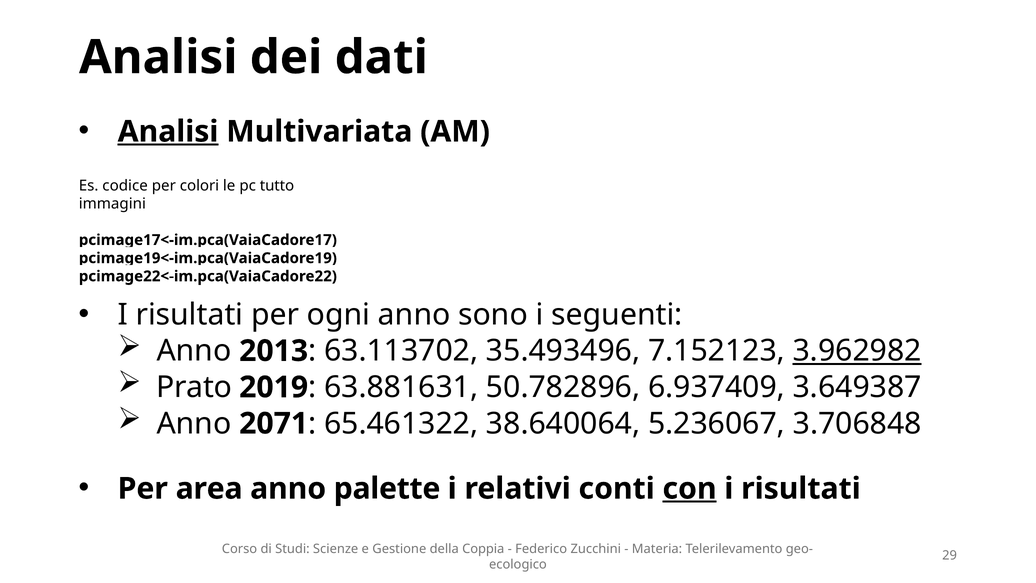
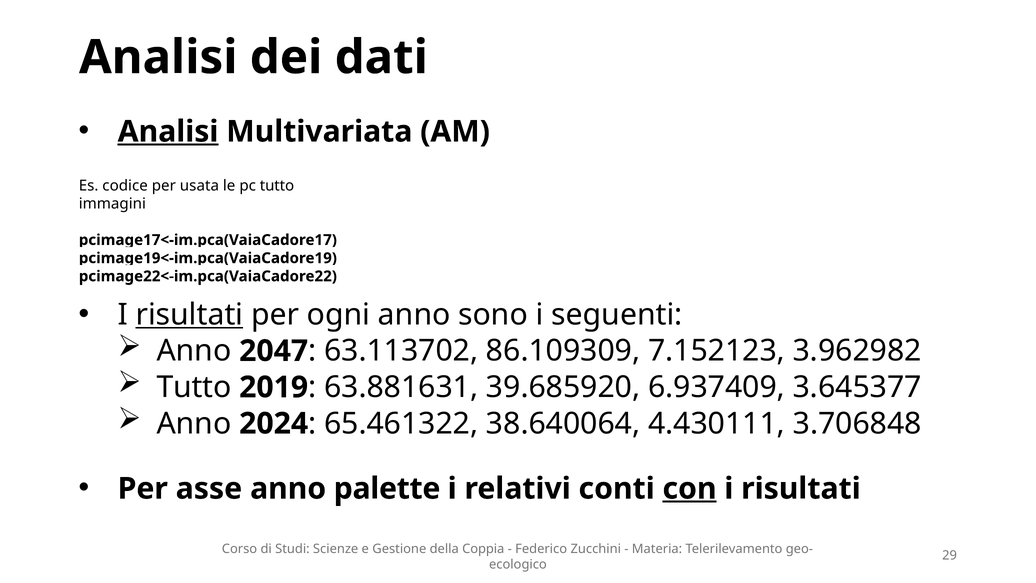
colori: colori -> usata (199, 185)
risultati underline: none -> present (189, 315)
2013: 2013 -> 2047 (274, 351)
35.493496: 35.493496 -> 86.109309 (563, 351)
3.962982 underline: present -> none (857, 351)
Prato: Prato -> Tutto (194, 387)
50.782896: 50.782896 -> 39.685920 (563, 387)
3.649387: 3.649387 -> 3.645377 (857, 387)
2071: 2071 -> 2024 (274, 423)
5.236067: 5.236067 -> 4.430111 (716, 423)
area: area -> asse (209, 488)
